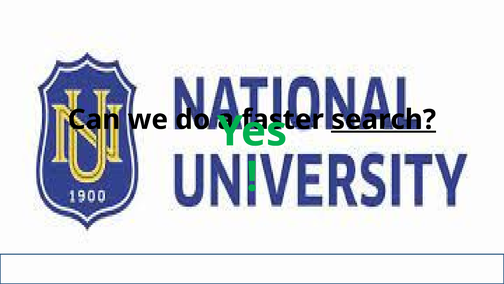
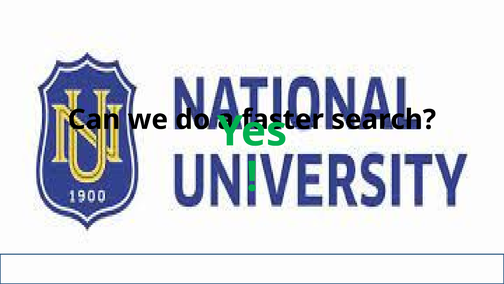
search underline: present -> none (384, 119)
